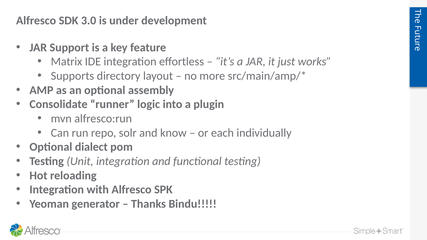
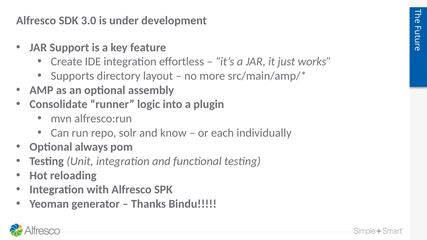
Matrix: Matrix -> Create (67, 62)
dialect: dialect -> always (91, 147)
